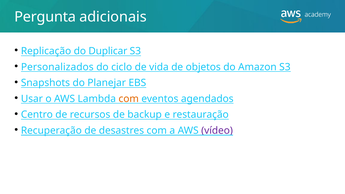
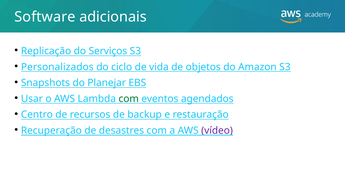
Pergunta: Pergunta -> Software (45, 17)
Duplicar: Duplicar -> Serviços (108, 51)
com colour: orange -> green (129, 99)
